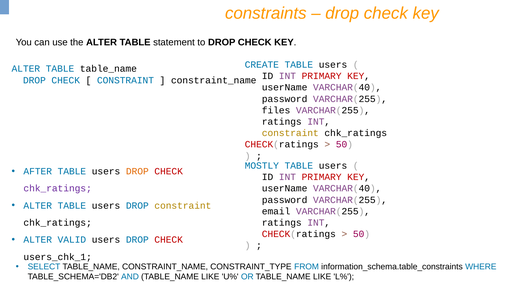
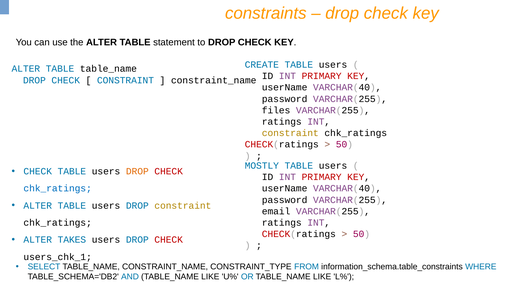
AFTER: AFTER -> CHECK (38, 171)
chk_ratings colour: purple -> blue (58, 188)
VALID: VALID -> TAKES (72, 239)
